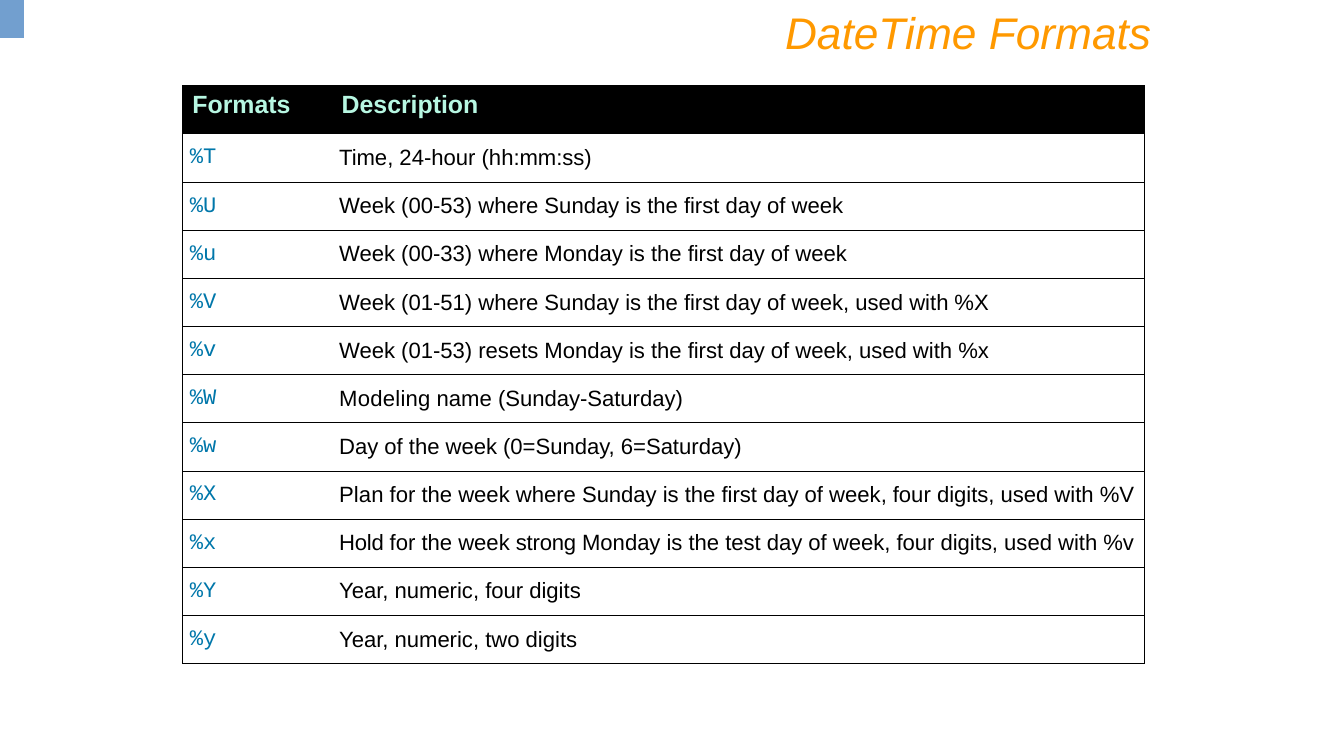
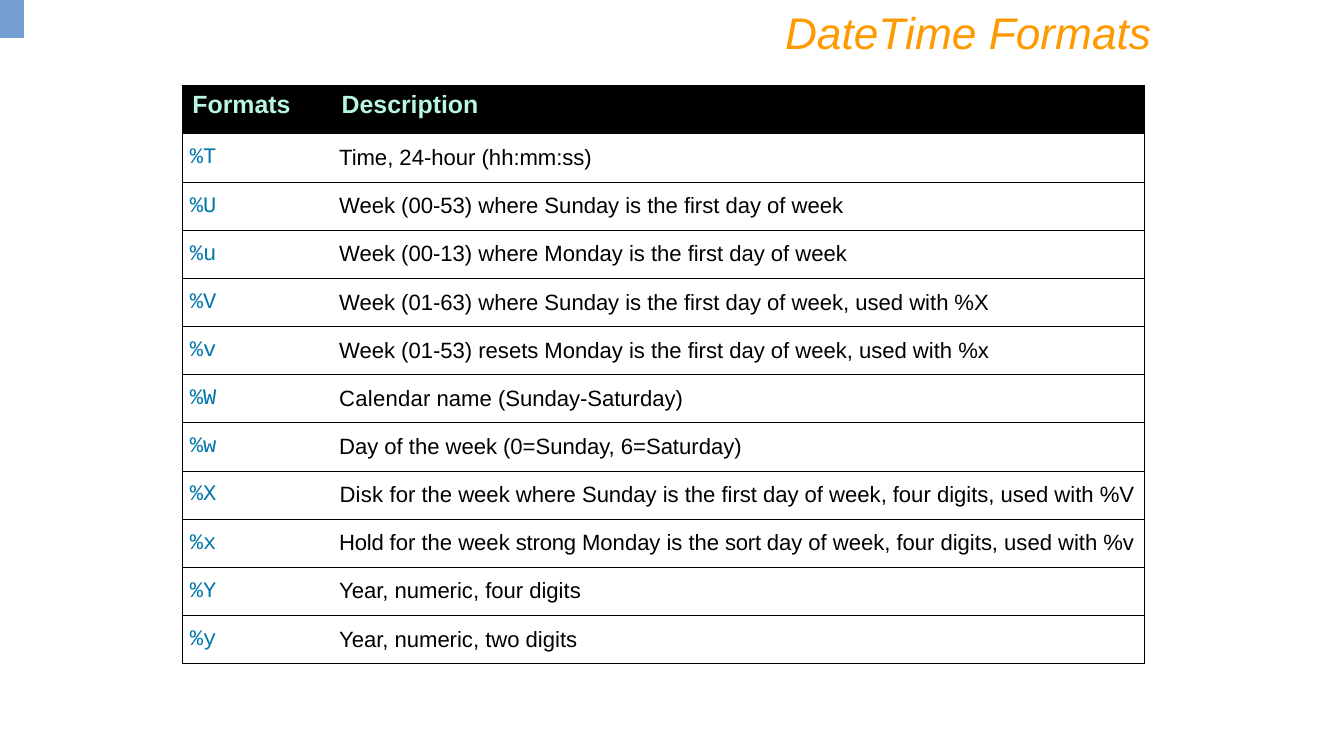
00-33: 00-33 -> 00-13 (437, 254)
01-51: 01-51 -> 01-63 (437, 303)
Modeling: Modeling -> Calendar (385, 399)
Plan: Plan -> Disk (361, 495)
test: test -> sort (743, 543)
